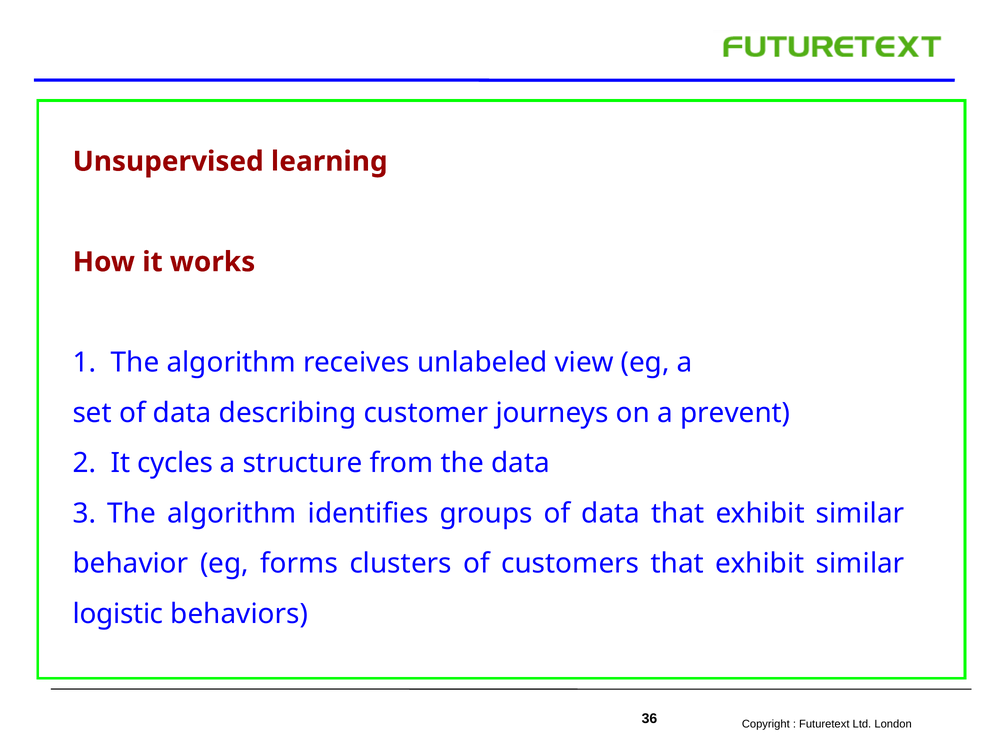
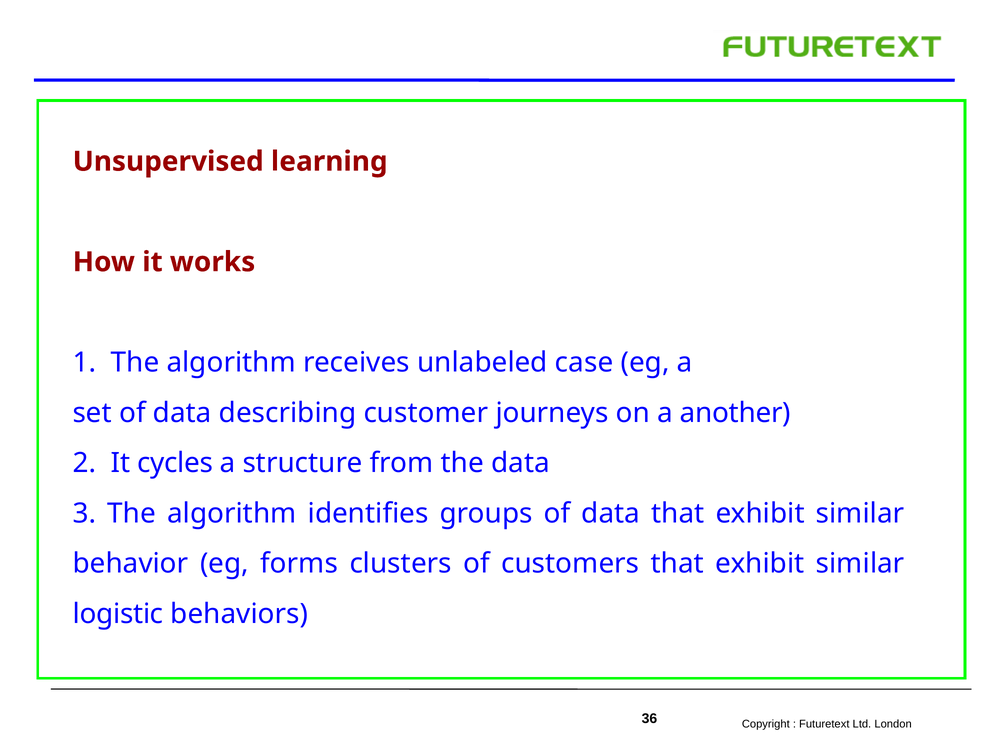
view: view -> case (584, 362)
prevent: prevent -> another (735, 413)
